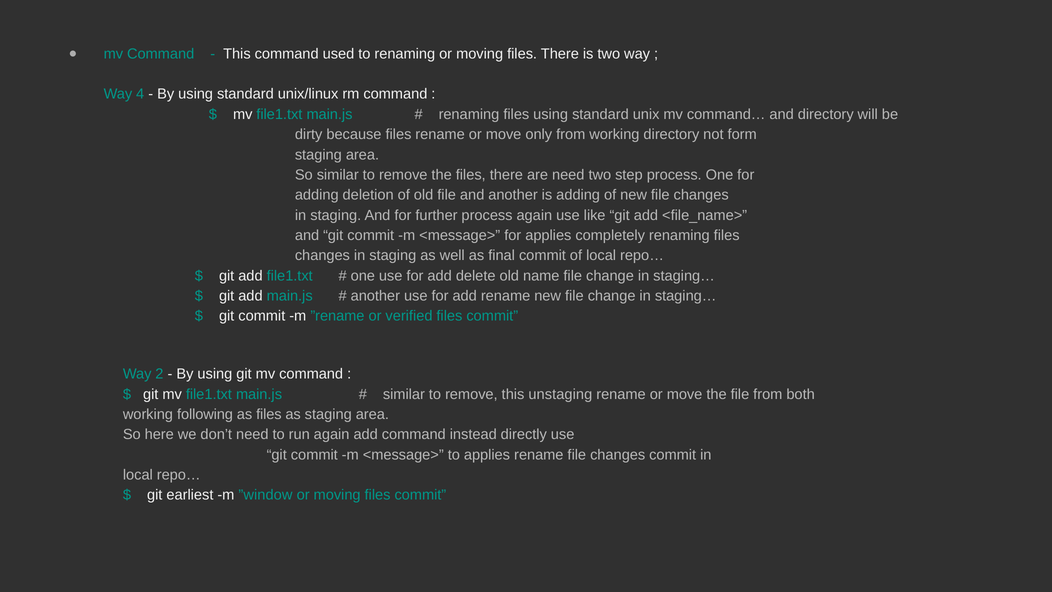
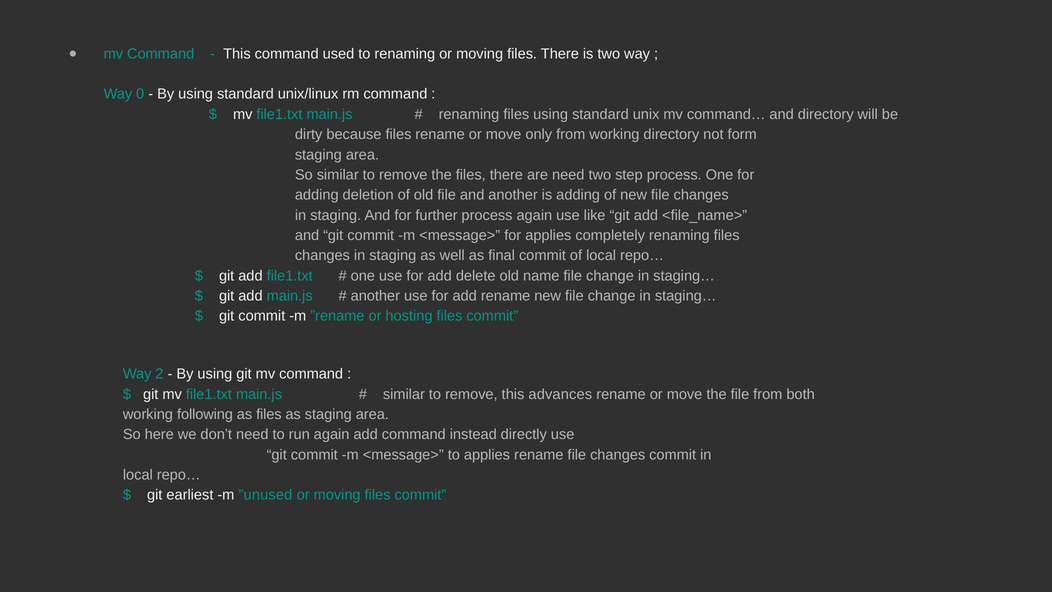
4: 4 -> 0 (140, 94)
verified: verified -> hosting (409, 316)
unstaging: unstaging -> advances (560, 394)
”window: ”window -> ”unused (265, 495)
